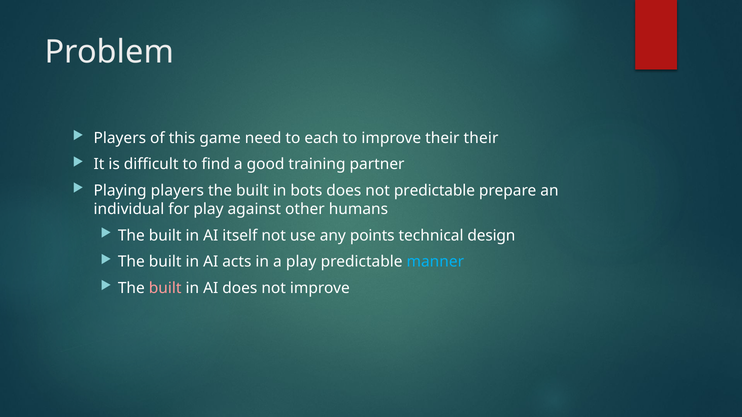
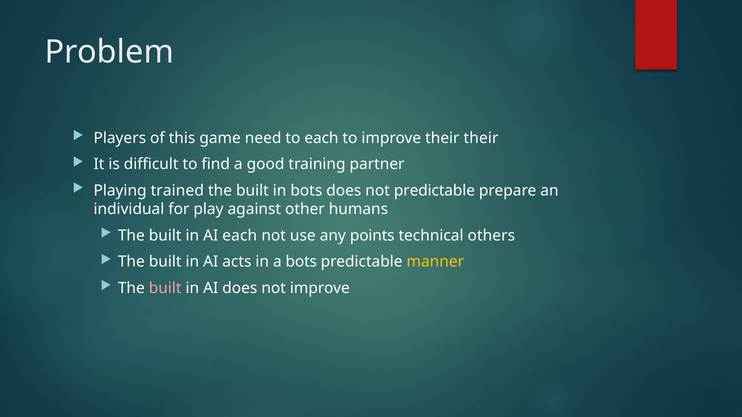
Playing players: players -> trained (177, 191)
AI itself: itself -> each (240, 236)
design: design -> others (491, 236)
a play: play -> bots (301, 262)
manner colour: light blue -> yellow (435, 262)
